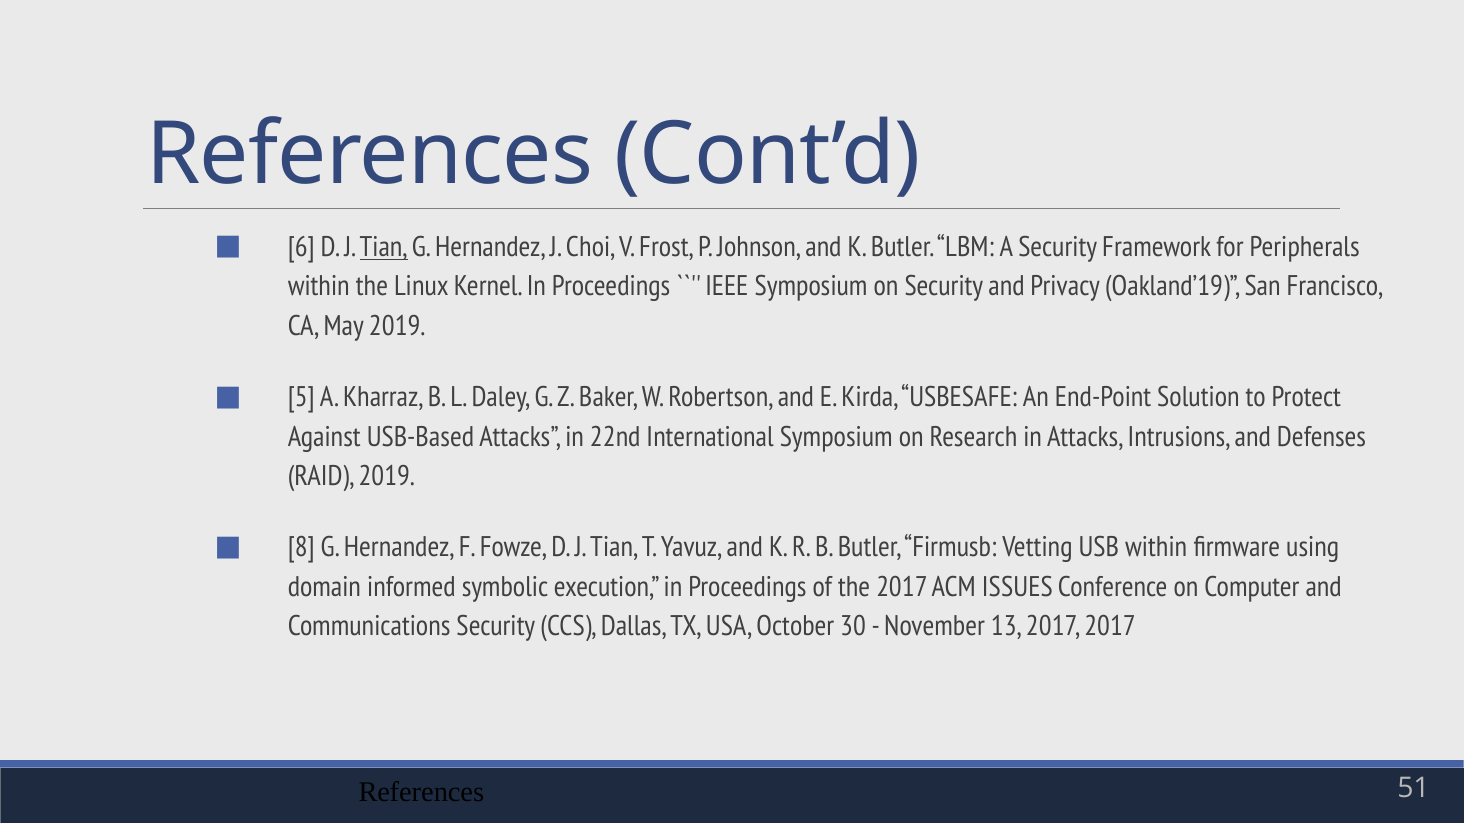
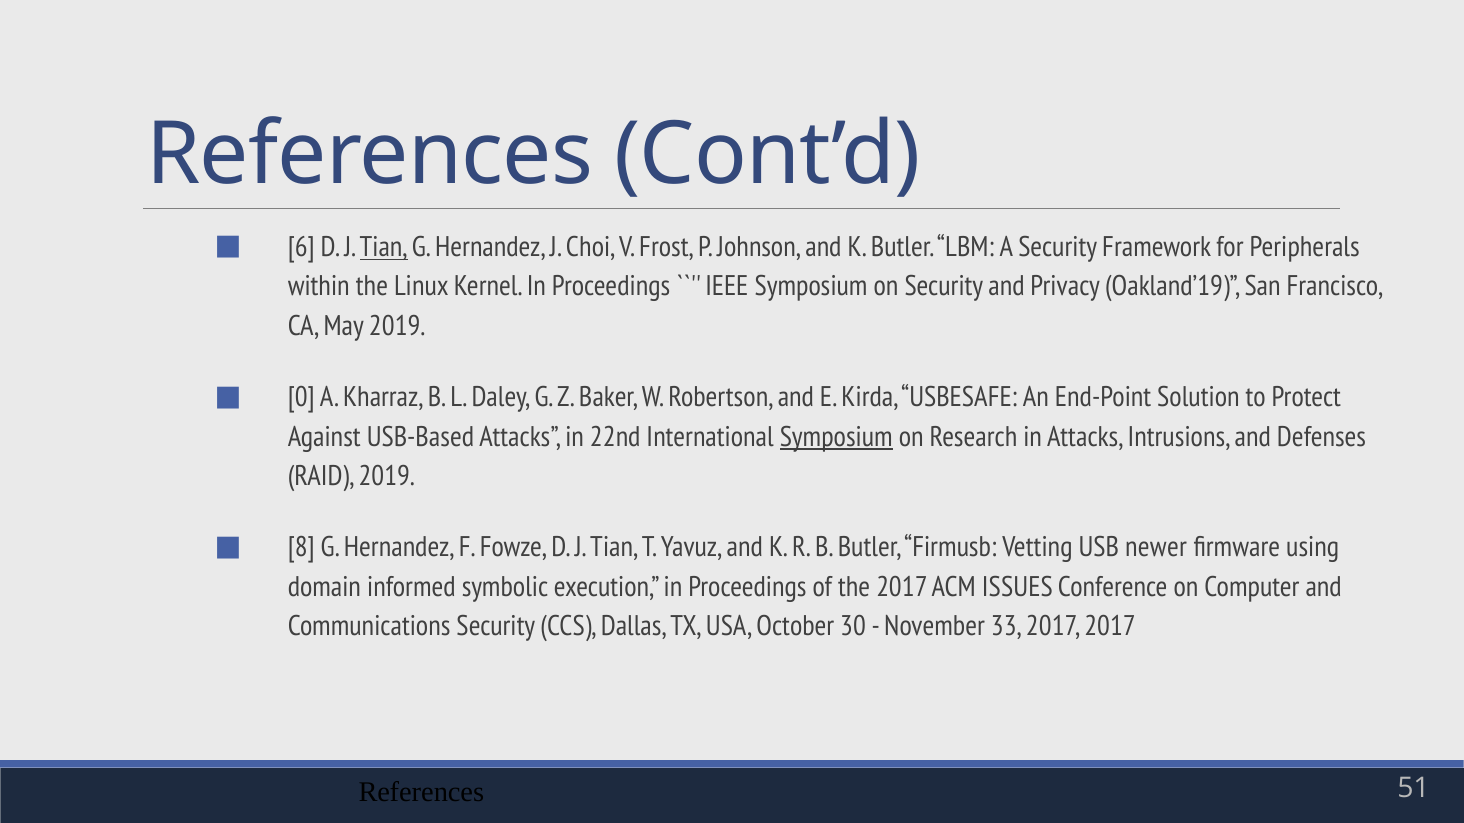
5: 5 -> 0 (301, 398)
Symposium underline: none -> present (836, 437)
USB within: within -> newer (1156, 548)
13: 13 -> 33 (1006, 626)
